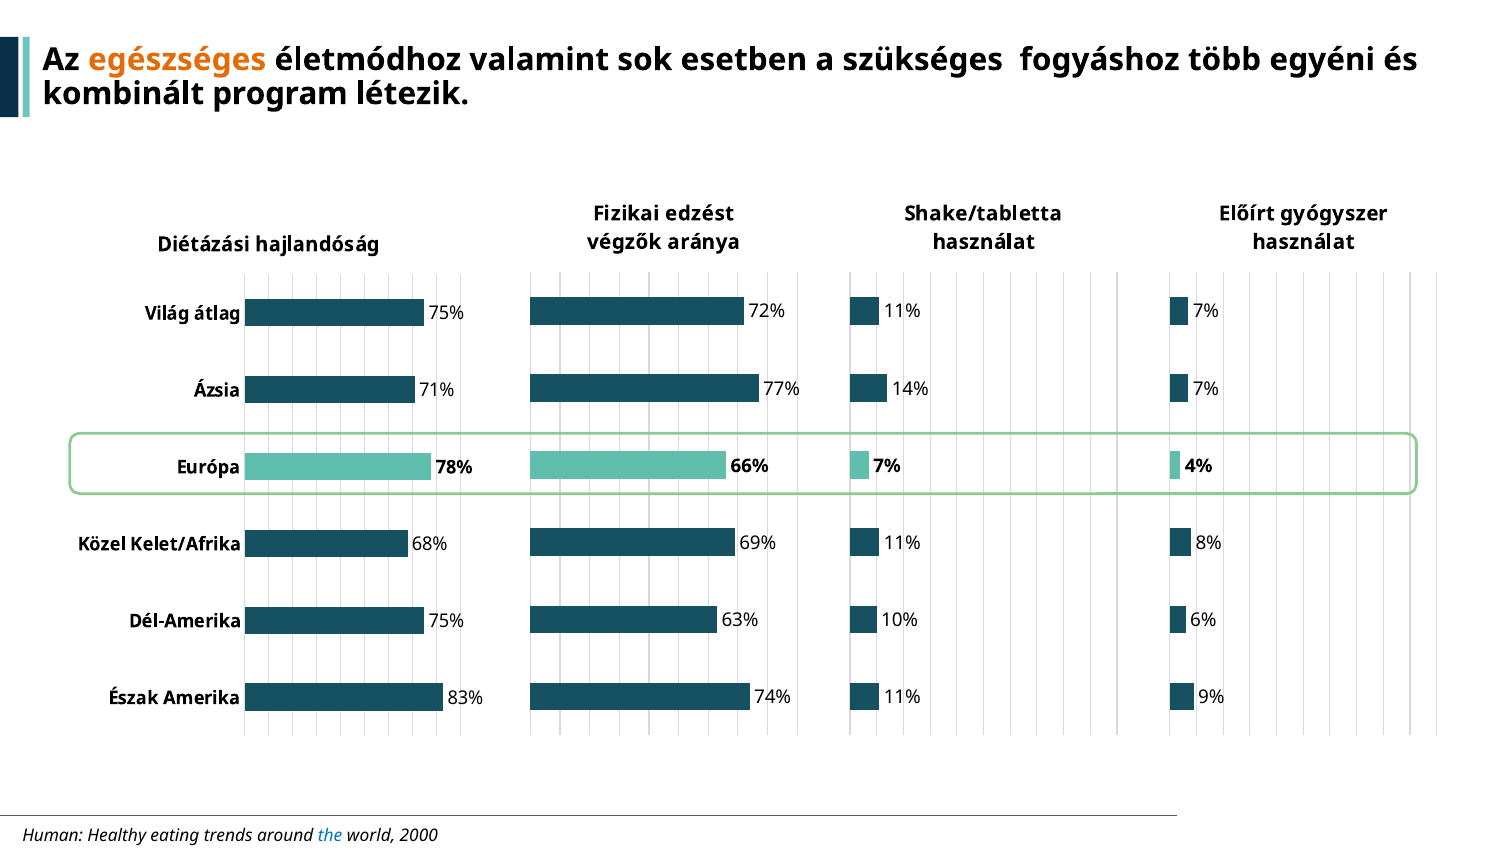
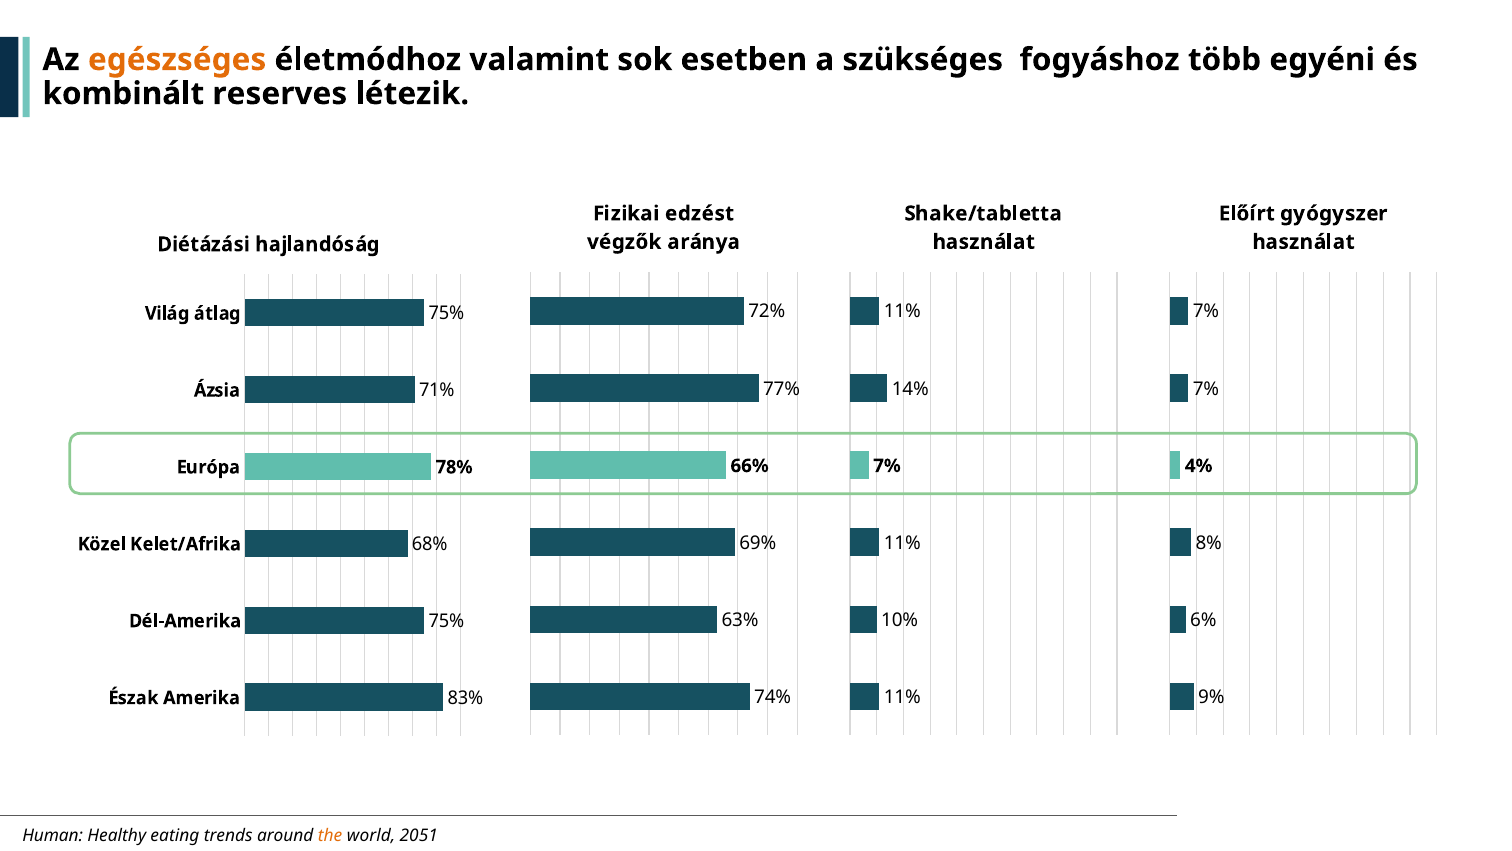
program: program -> reserves (280, 94)
the colour: blue -> orange (330, 835)
2000: 2000 -> 2051 (419, 835)
